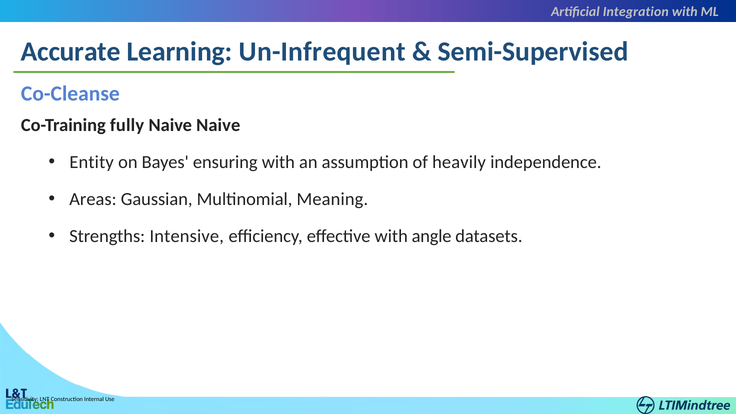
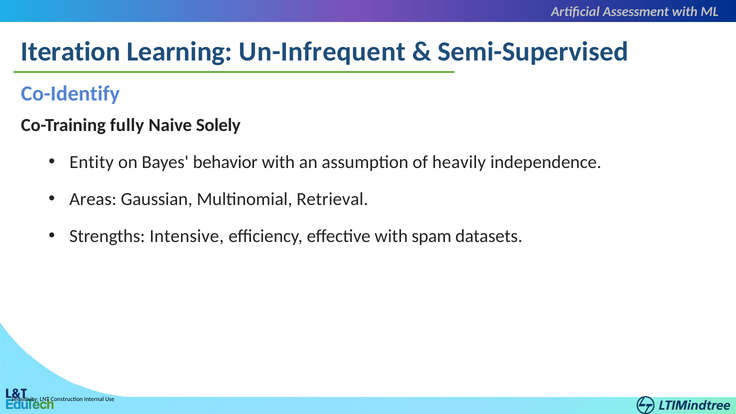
Integration: Integration -> Assessment (636, 12)
Accurate: Accurate -> Iteration (71, 52)
Co-Cleanse: Co-Cleanse -> Co-Identify (70, 94)
Naive Naive: Naive -> Solely (218, 125)
ensuring: ensuring -> behavior (225, 162)
Meaning: Meaning -> Retrieval (332, 199)
angle: angle -> spam (432, 236)
